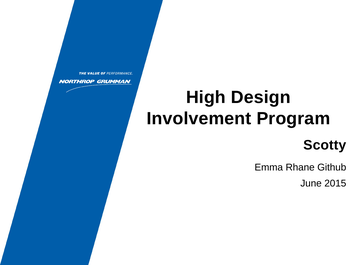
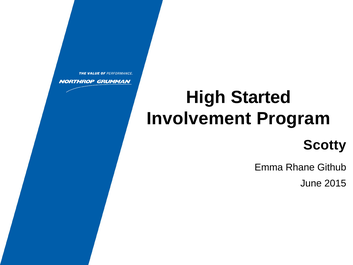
Design: Design -> Started (261, 97)
